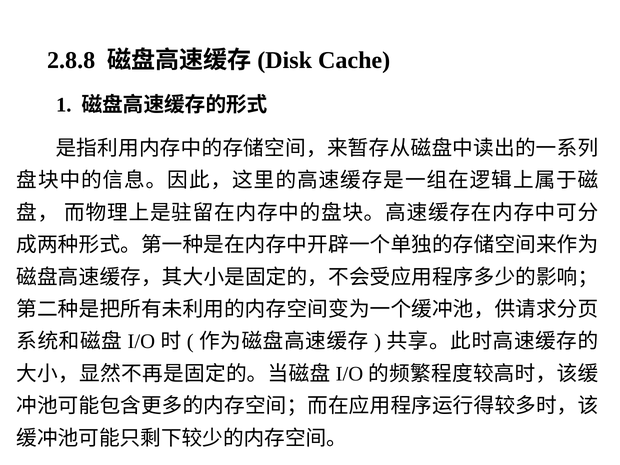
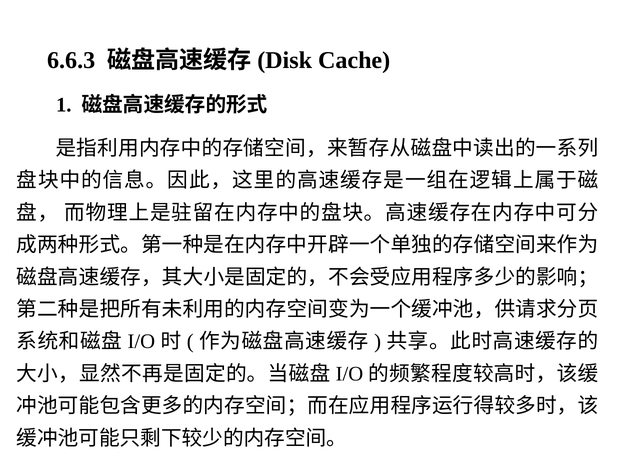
2.8.8: 2.8.8 -> 6.6.3 (71, 61)
